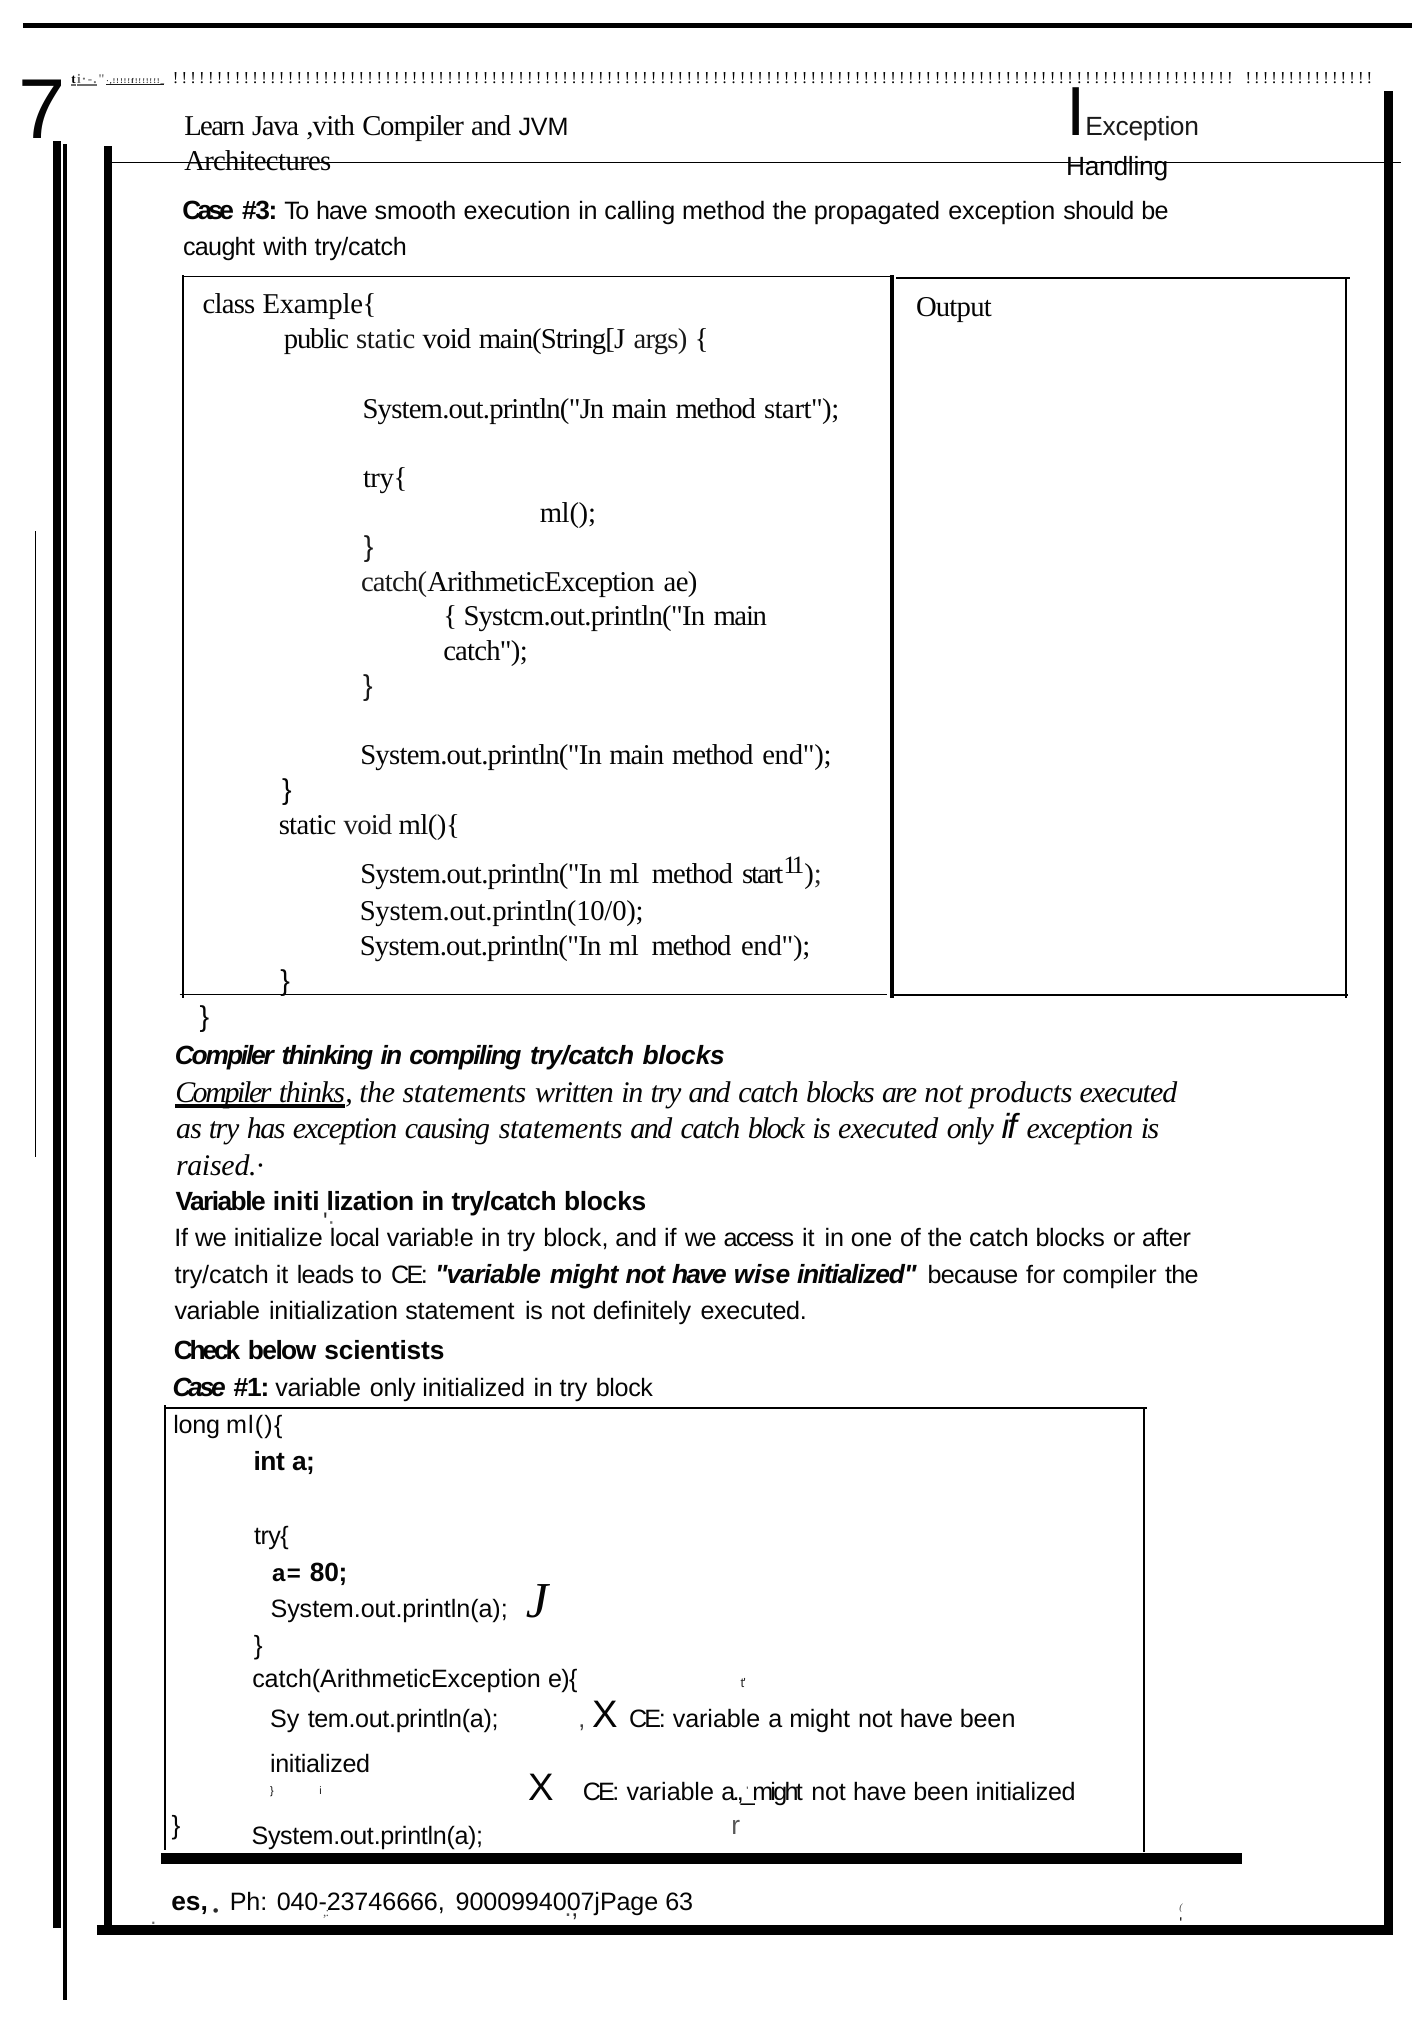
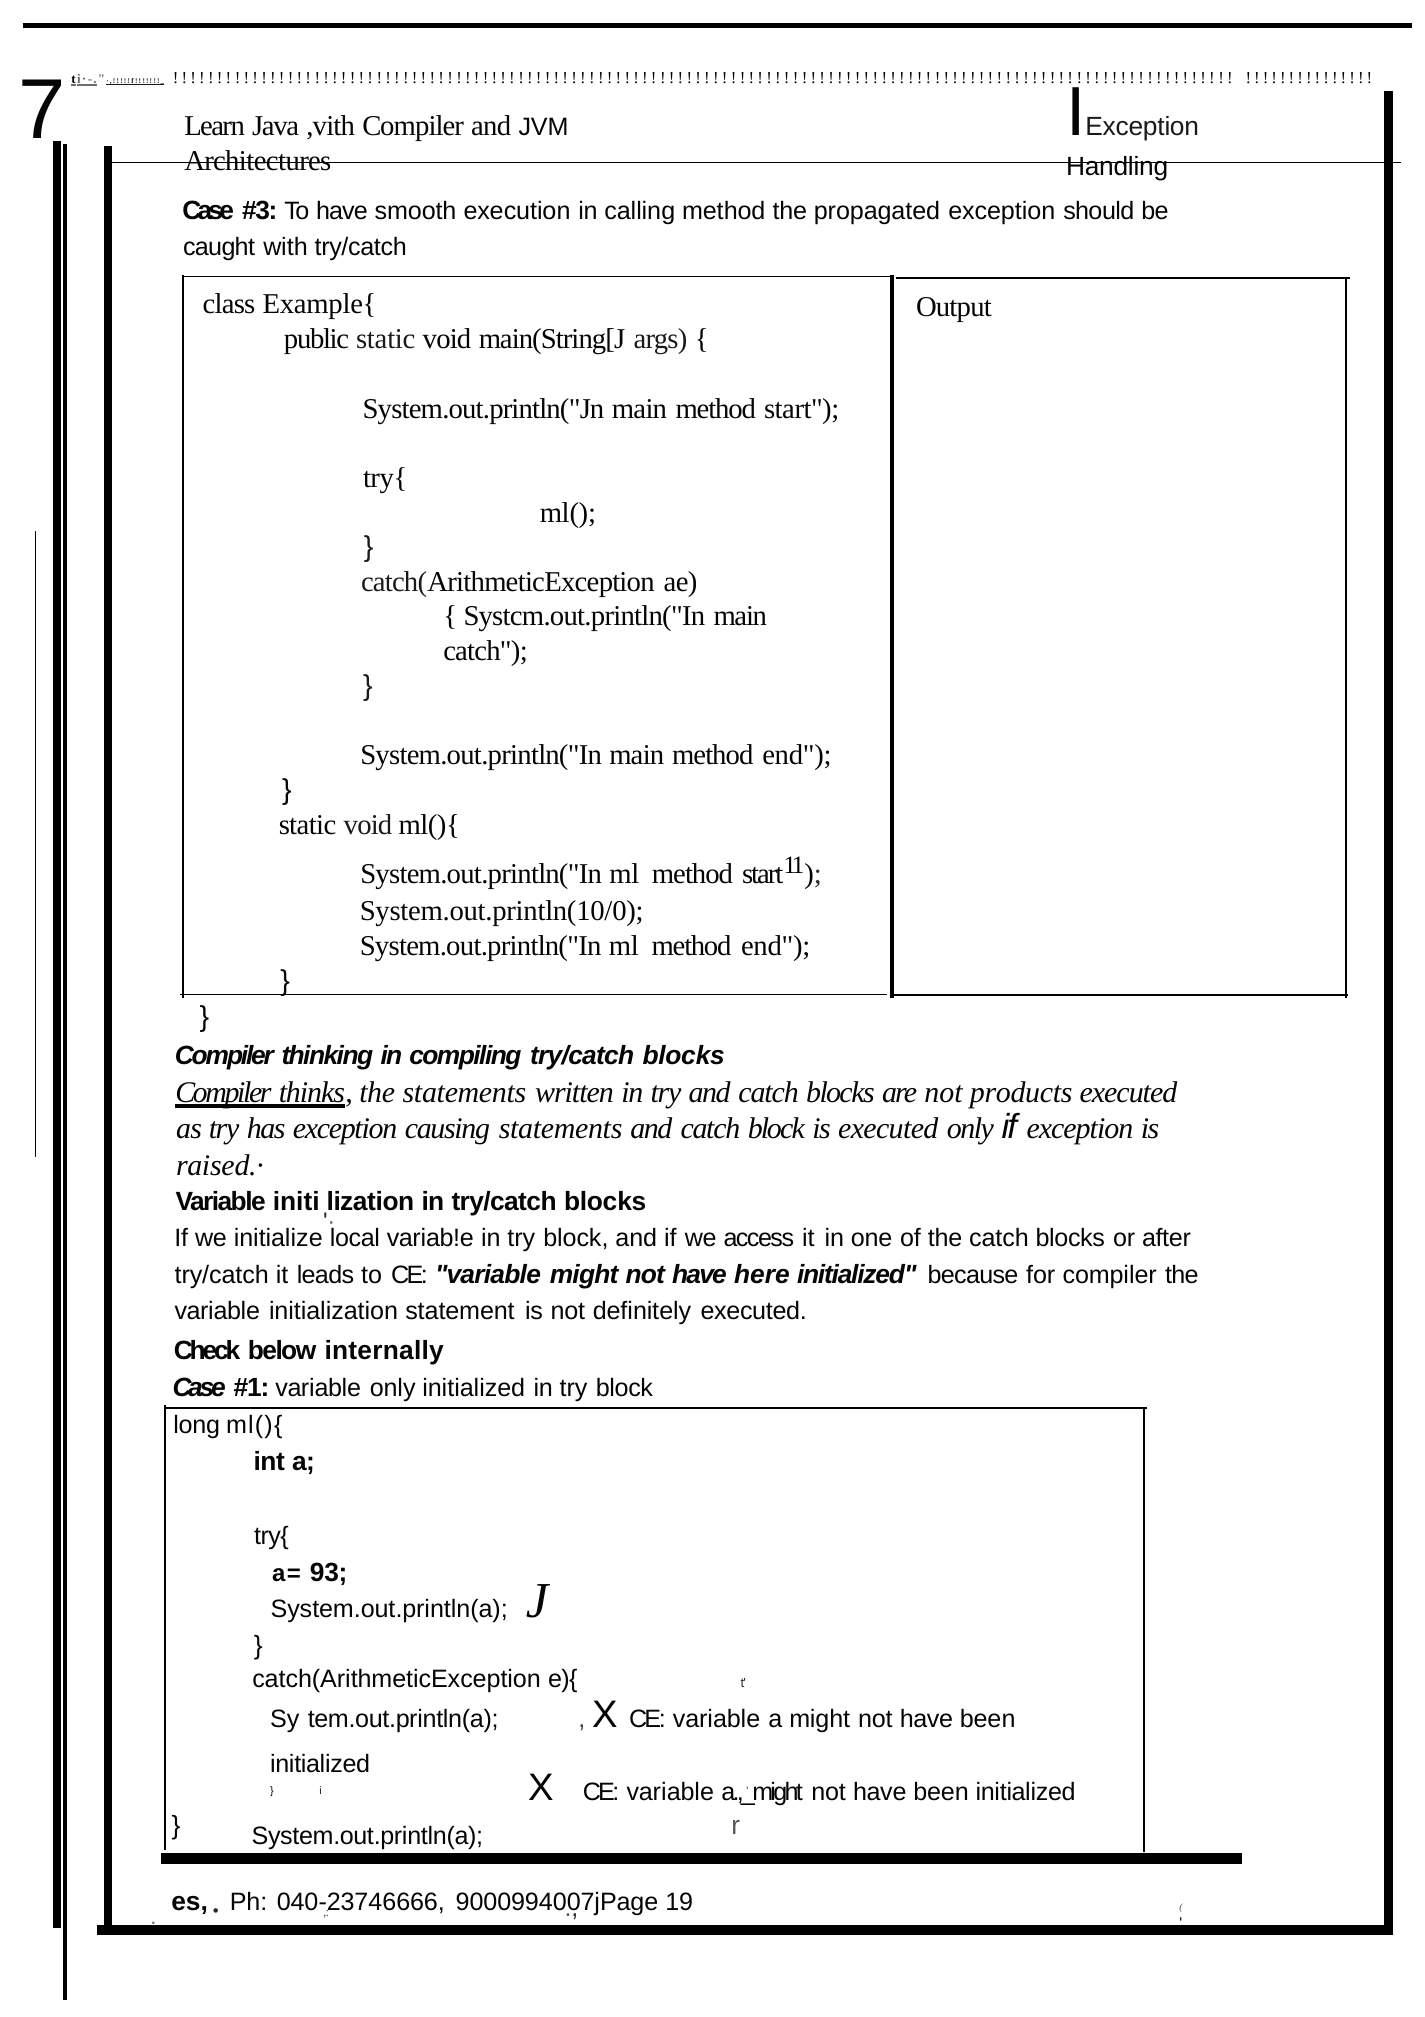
wise: wise -> here (762, 1275)
scientists: scientists -> internally (384, 1350)
80: 80 -> 93 (329, 1573)
63: 63 -> 19 (679, 1902)
